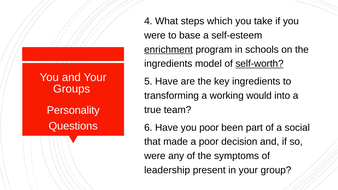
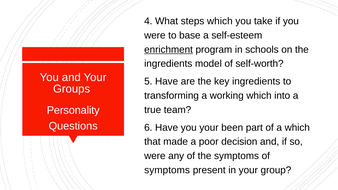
self-worth underline: present -> none (260, 64)
working would: would -> which (259, 96)
you poor: poor -> your (209, 128)
a social: social -> which (297, 128)
leadership: leadership -> symptoms (167, 170)
